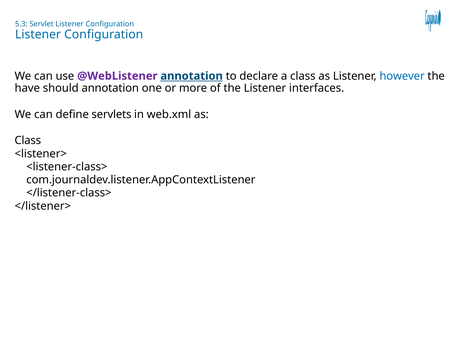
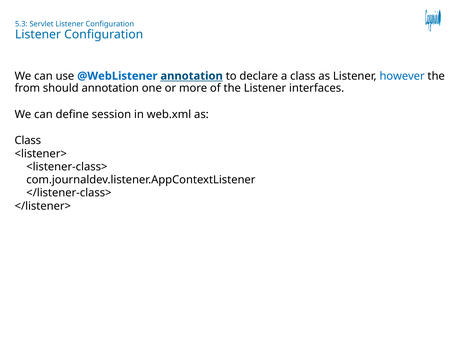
@WebListener colour: purple -> blue (117, 76)
have: have -> from (27, 88)
servlets: servlets -> session (111, 114)
